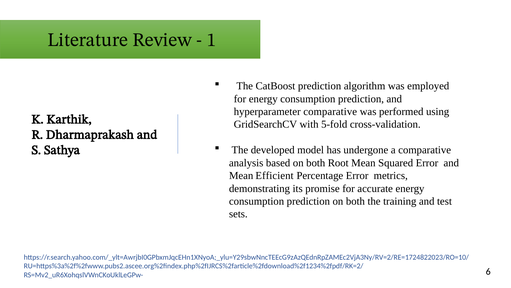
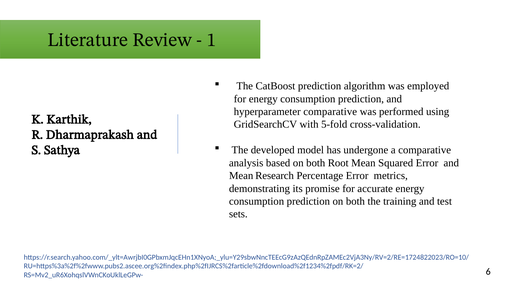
Efficient: Efficient -> Research (275, 175)
